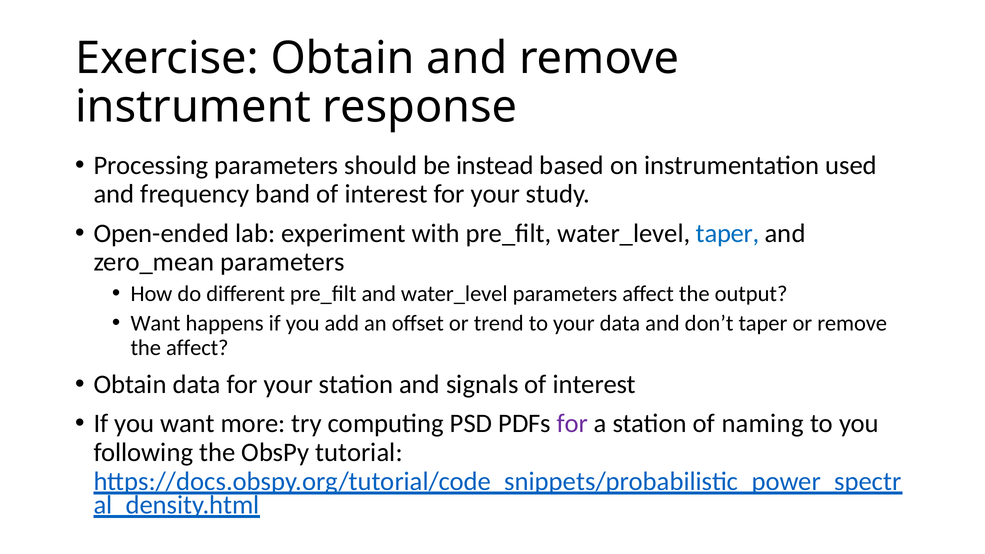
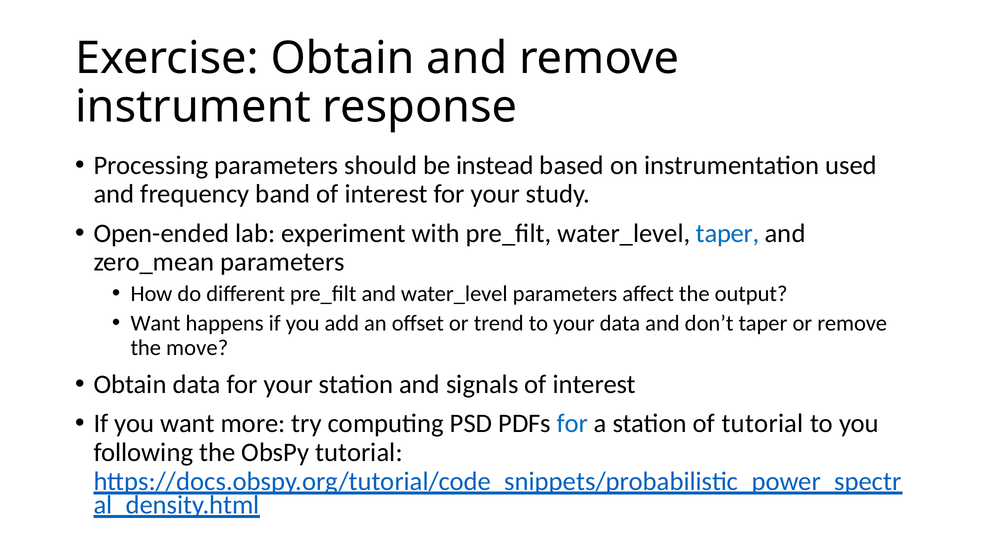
the affect: affect -> move (197, 348)
for colour: purple -> blue (572, 424)
of naming: naming -> tutorial (763, 424)
